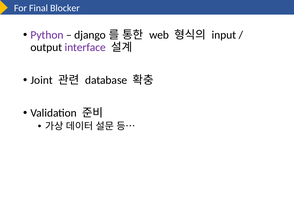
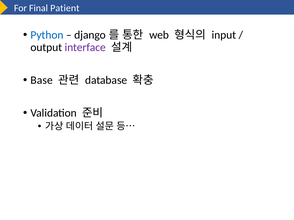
Blocker: Blocker -> Patient (65, 8)
Python colour: purple -> blue (47, 35)
Joint: Joint -> Base (42, 80)
